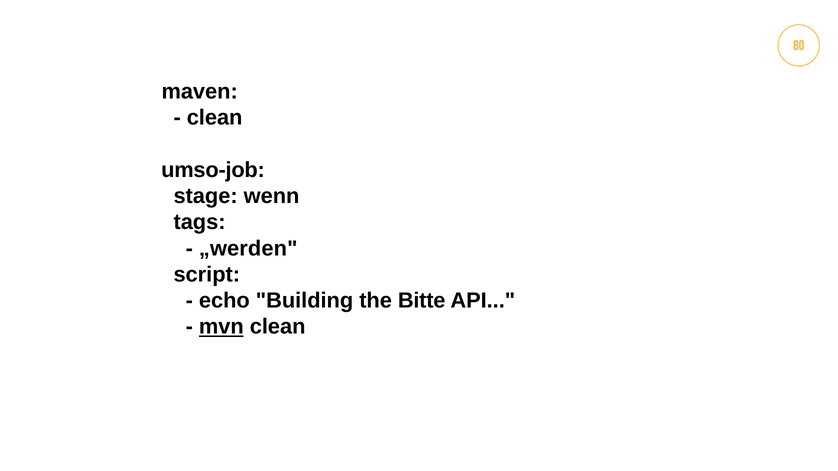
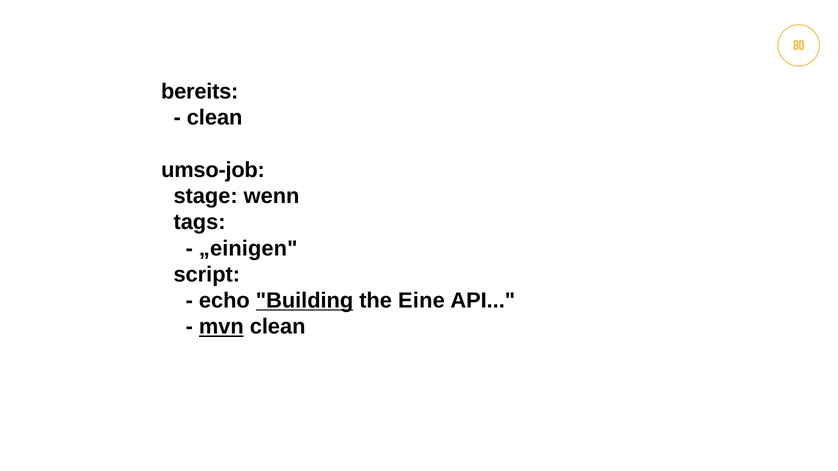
maven: maven -> bereits (200, 91)
„werden: „werden -> „einigen (248, 249)
Building underline: none -> present (305, 301)
Bitte: Bitte -> Eine (421, 301)
